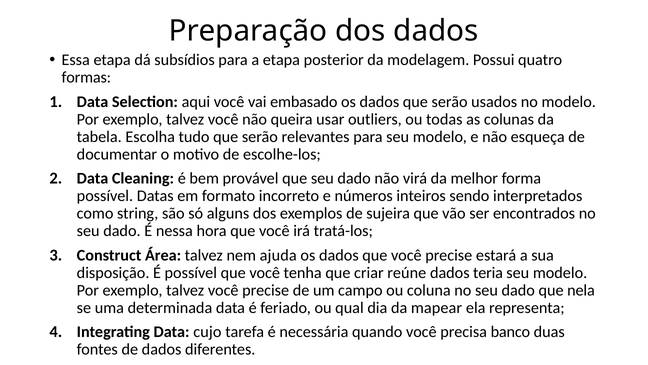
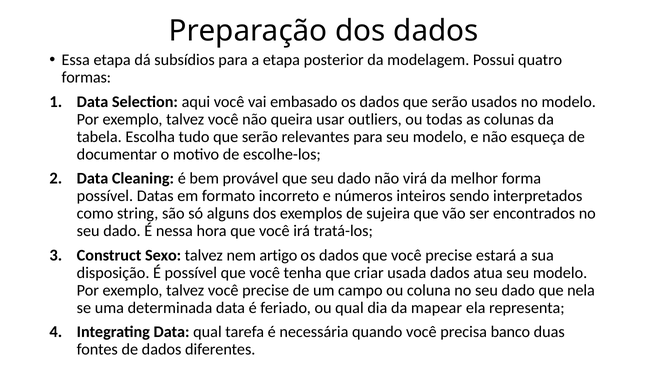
Área: Área -> Sexo (163, 255)
ajuda: ajuda -> artigo (278, 255)
reúne: reúne -> usada (407, 272)
teria: teria -> atua (488, 272)
Data cujo: cujo -> qual (207, 332)
